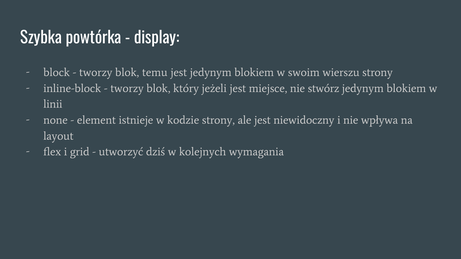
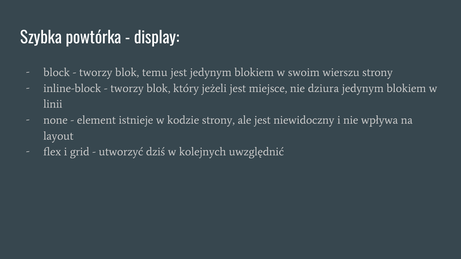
stwórz: stwórz -> dziura (323, 88)
wymagania: wymagania -> uwzględnić (256, 152)
